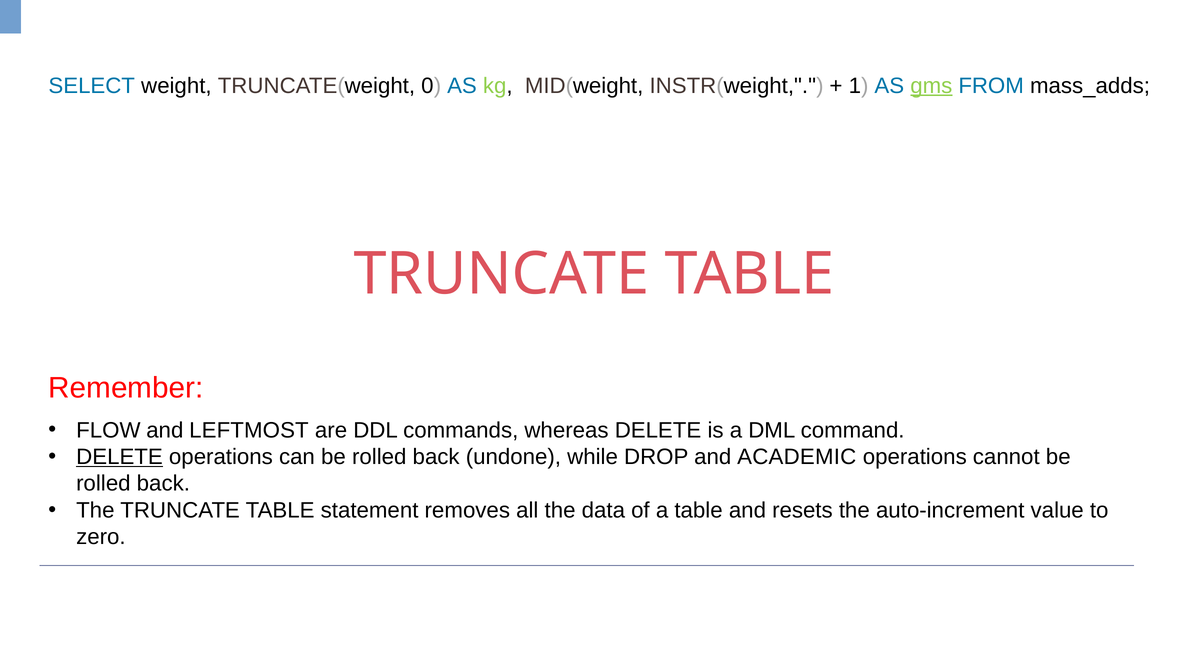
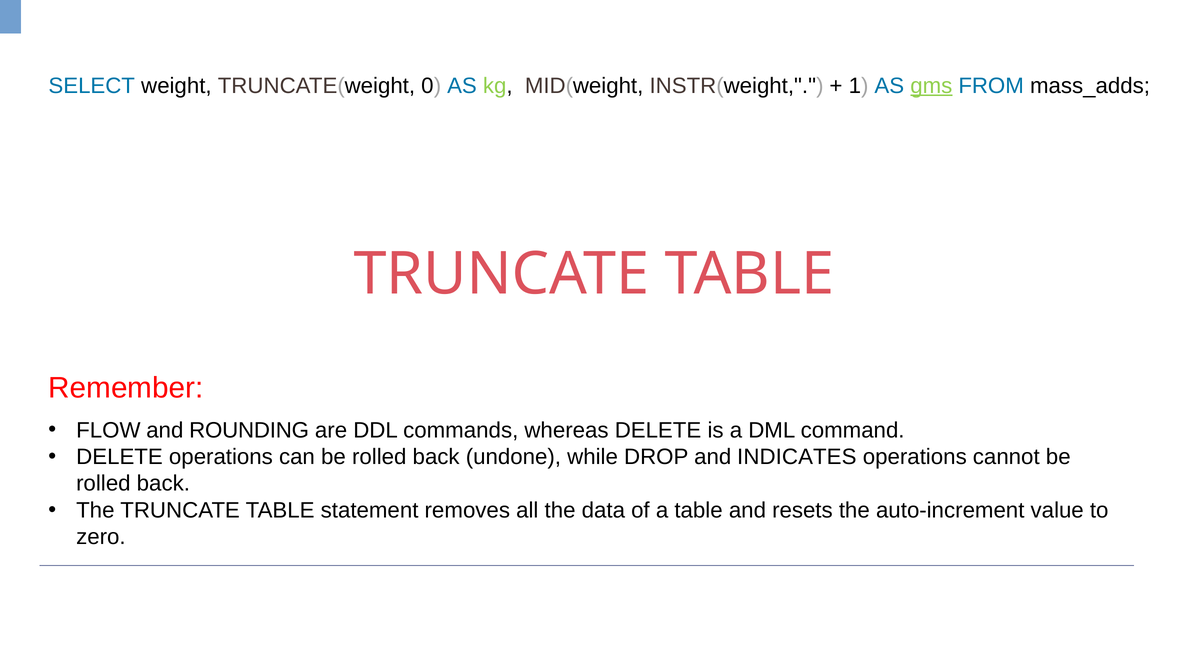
LEFTMOST: LEFTMOST -> ROUNDING (249, 430)
DELETE underline: present -> none (119, 457)
ACADEMIC: ACADEMIC -> INDICATES (797, 457)
